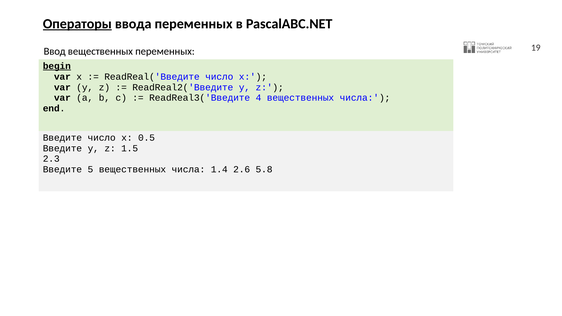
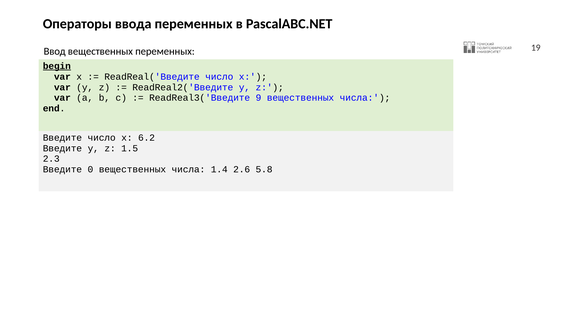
Операторы underline: present -> none (77, 24)
4: 4 -> 9 (259, 98)
0.5: 0.5 -> 6.2 (147, 138)
5: 5 -> 0 (90, 170)
